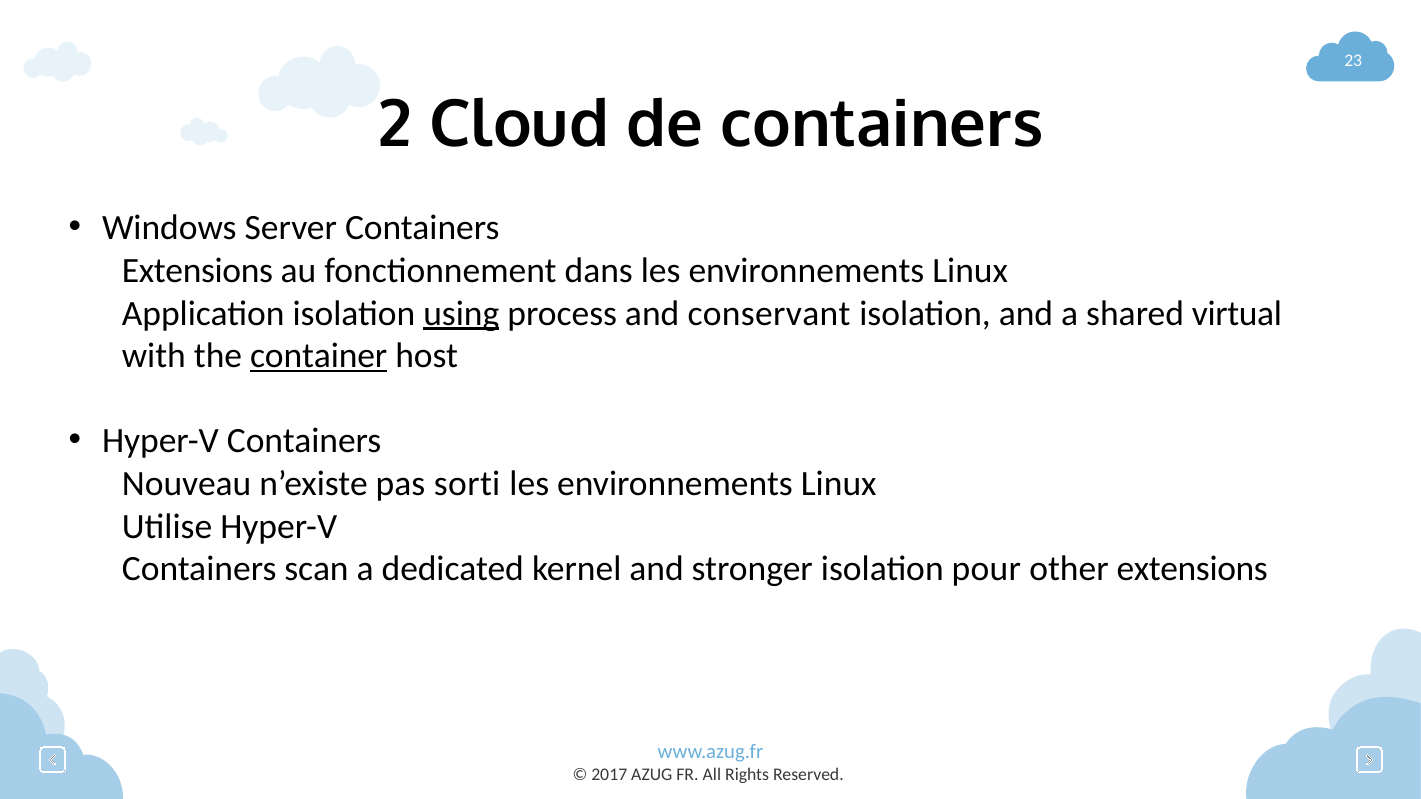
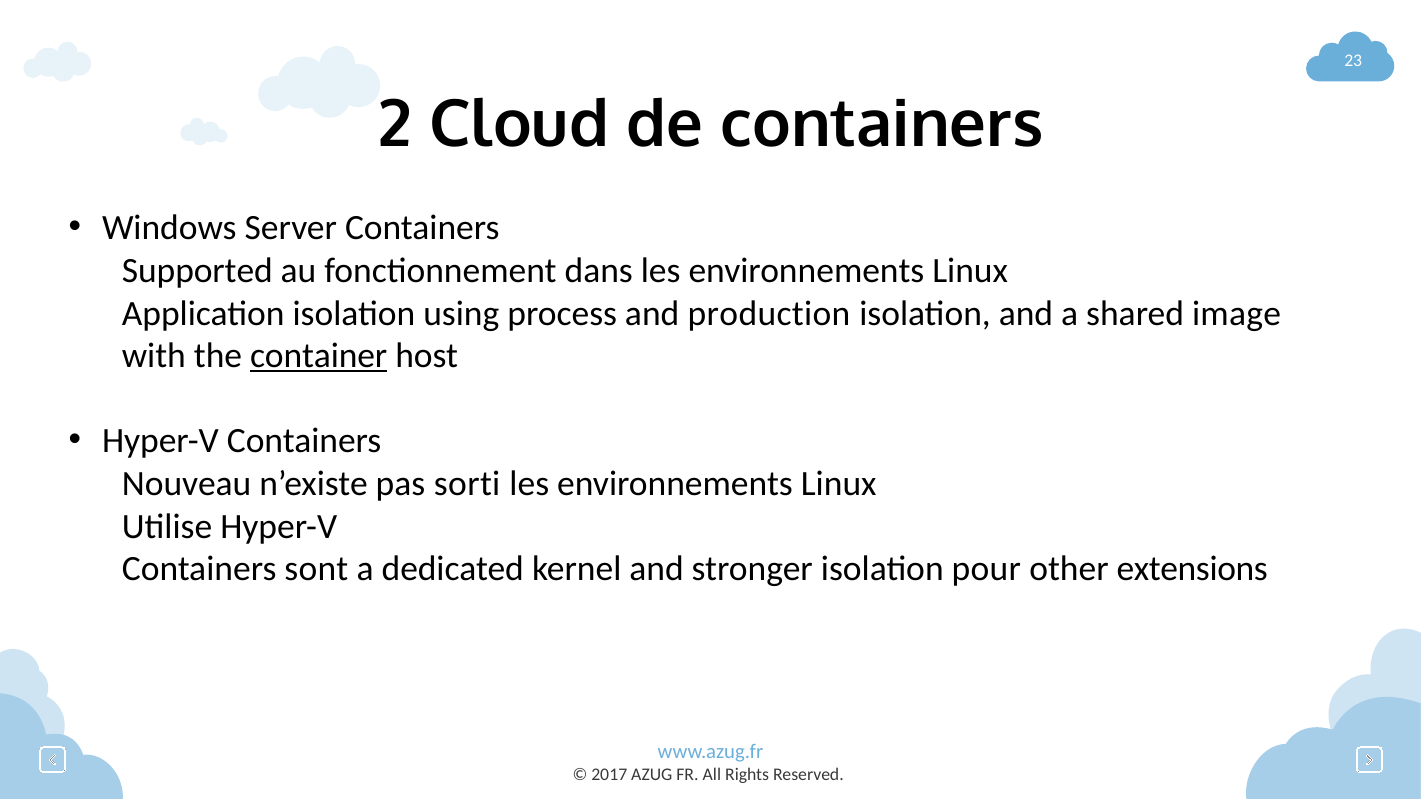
Extensions: Extensions -> Supported (197, 271)
using underline: present -> none (461, 313)
conservant: conservant -> production (769, 313)
virtual: virtual -> image (1237, 313)
scan: scan -> sont (316, 569)
